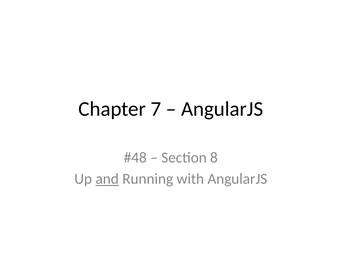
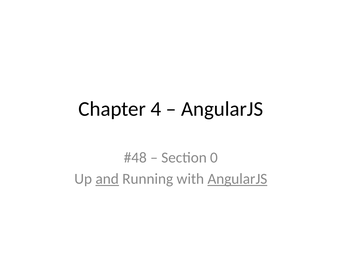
7: 7 -> 4 (156, 109)
8: 8 -> 0 (214, 157)
AngularJS underline: none -> present (237, 179)
